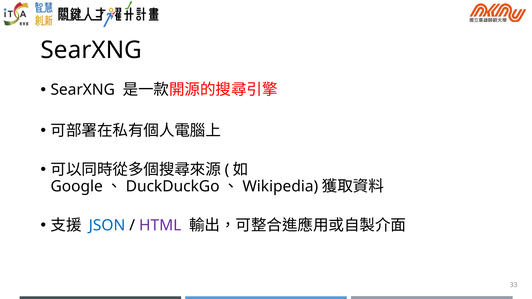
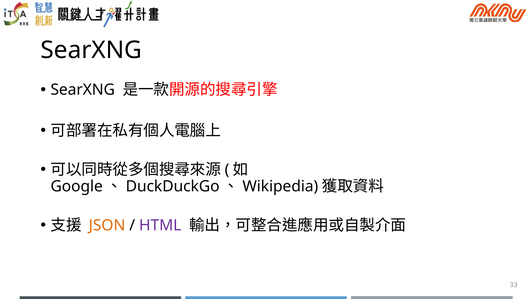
JSON colour: blue -> orange (107, 225)
